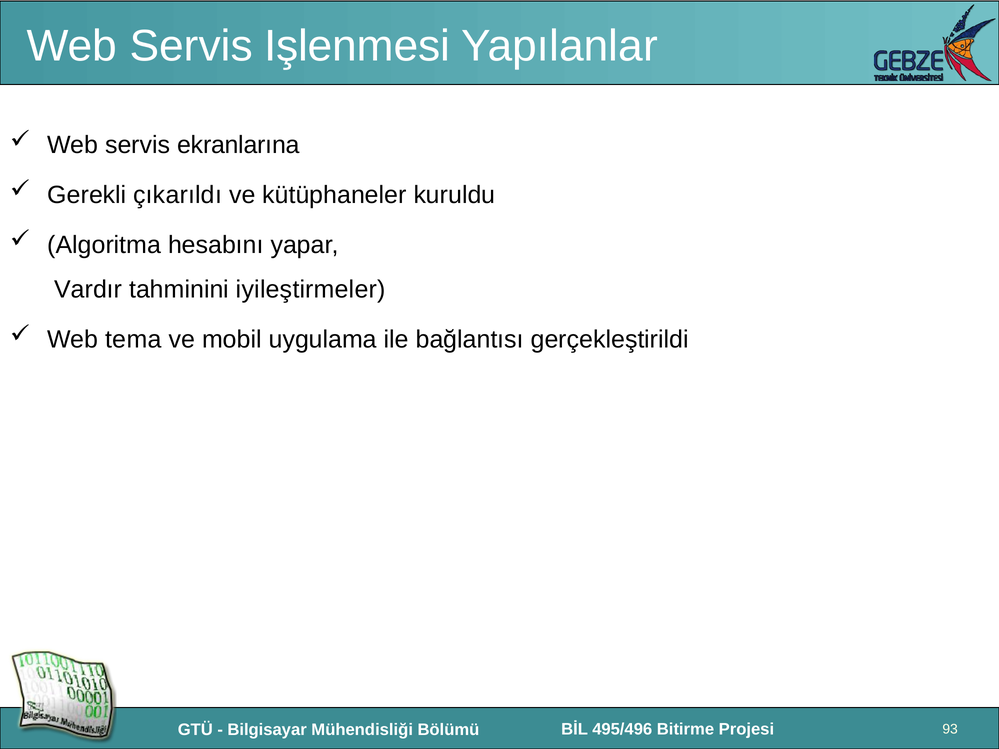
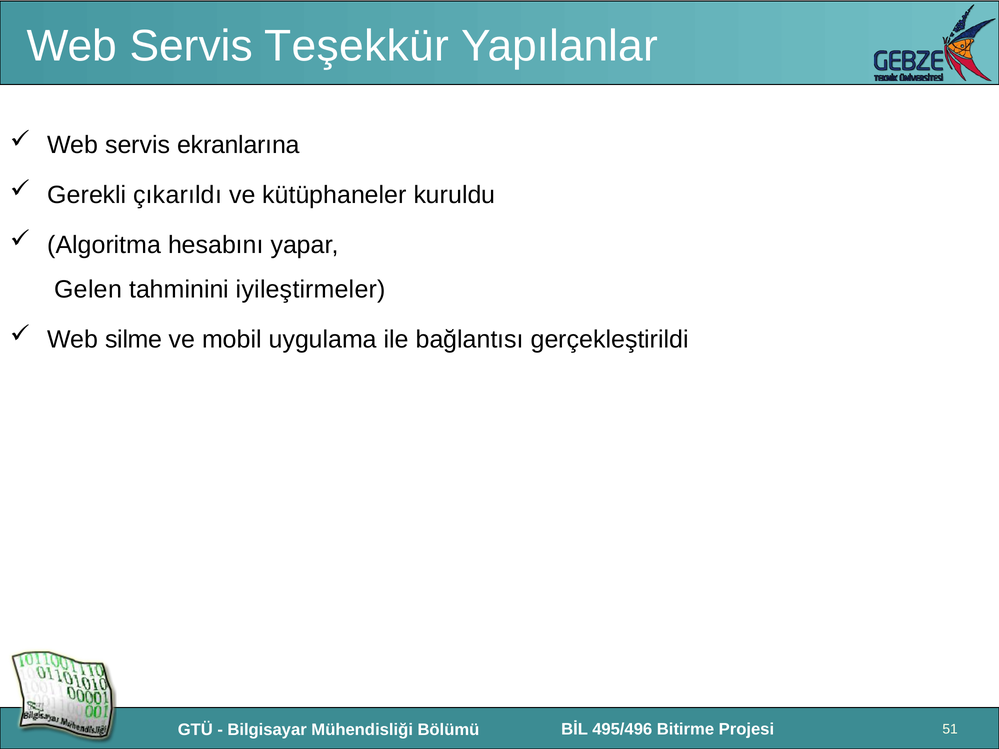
Işlenmesi: Işlenmesi -> Teşekkür (357, 46)
Vardır: Vardır -> Gelen (88, 290)
tema: tema -> silme (134, 340)
93: 93 -> 51 (950, 729)
